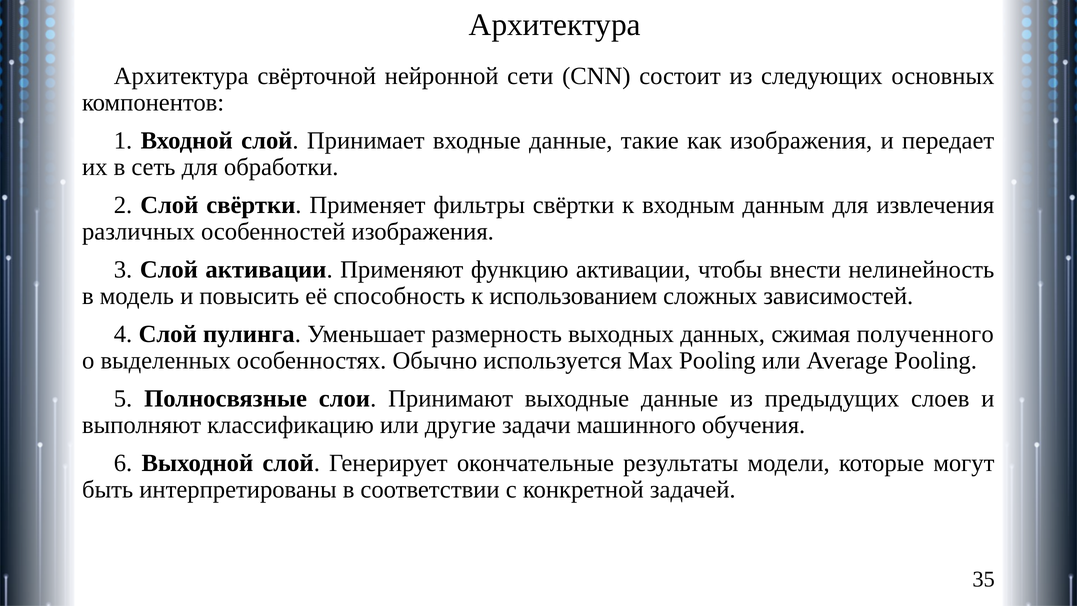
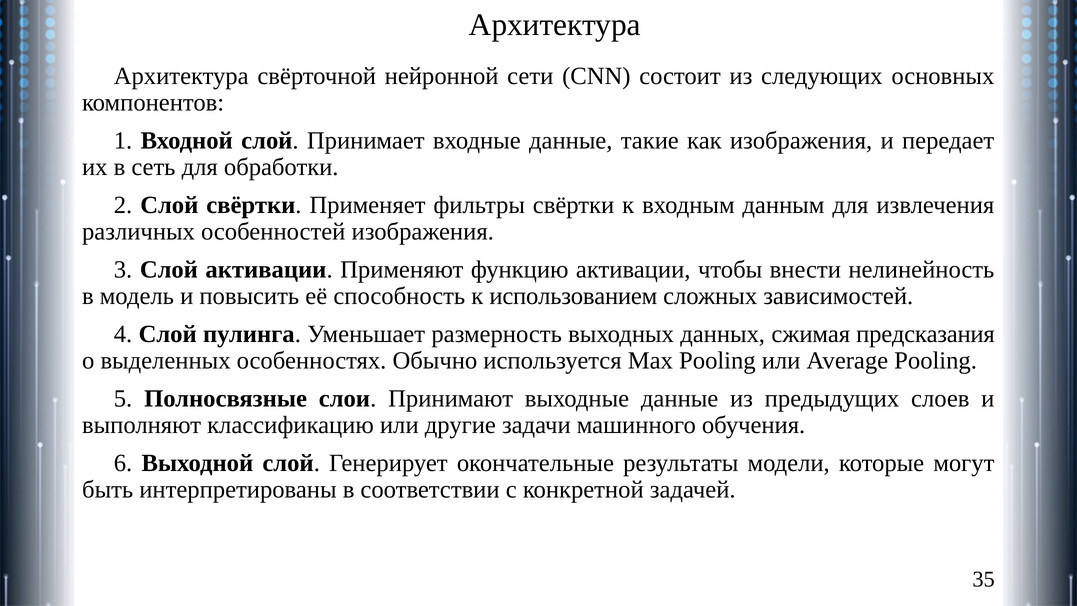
полученного: полученного -> предсказания (925, 334)
